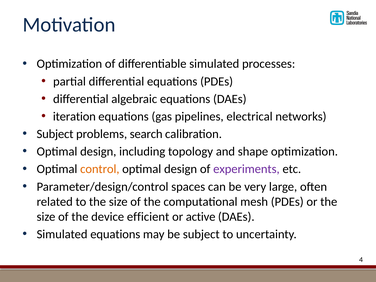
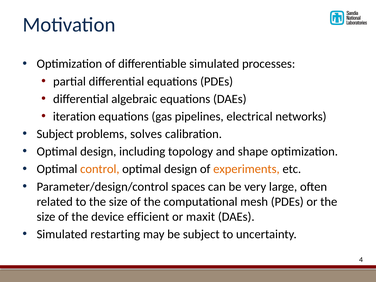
search: search -> solves (146, 134)
experiments colour: purple -> orange (246, 169)
active: active -> maxit (201, 217)
Simulated equations: equations -> restarting (115, 234)
